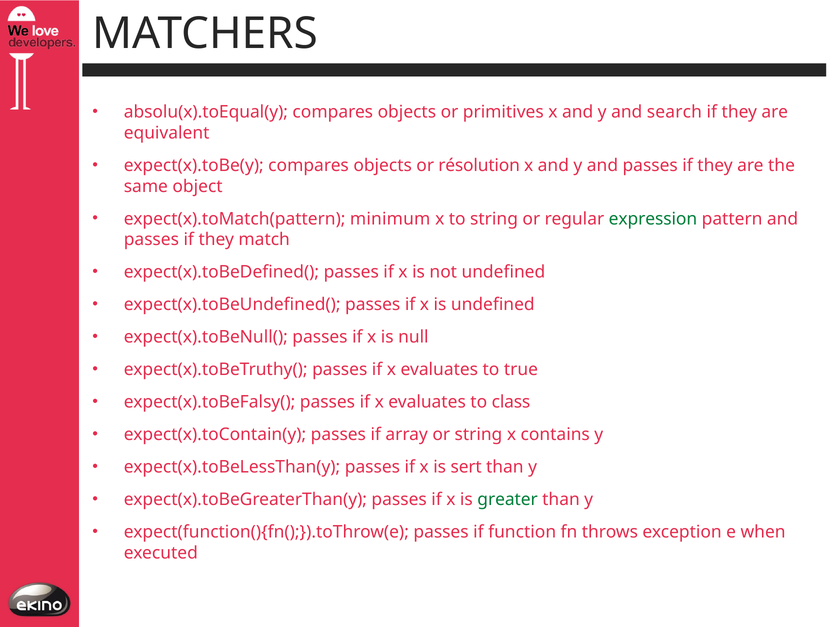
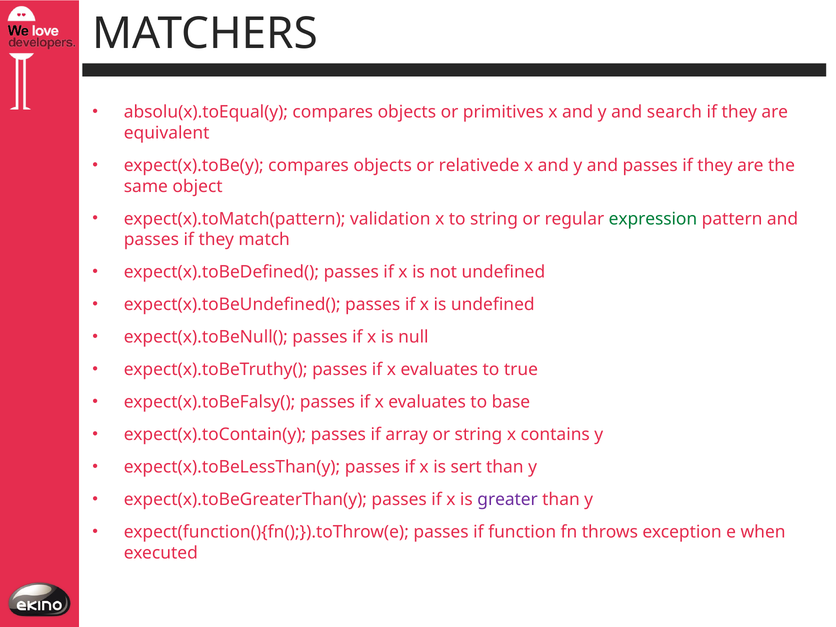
résolution: résolution -> relativede (479, 165)
minimum: minimum -> validation (390, 219)
class: class -> base (511, 402)
greater colour: green -> purple (508, 500)
